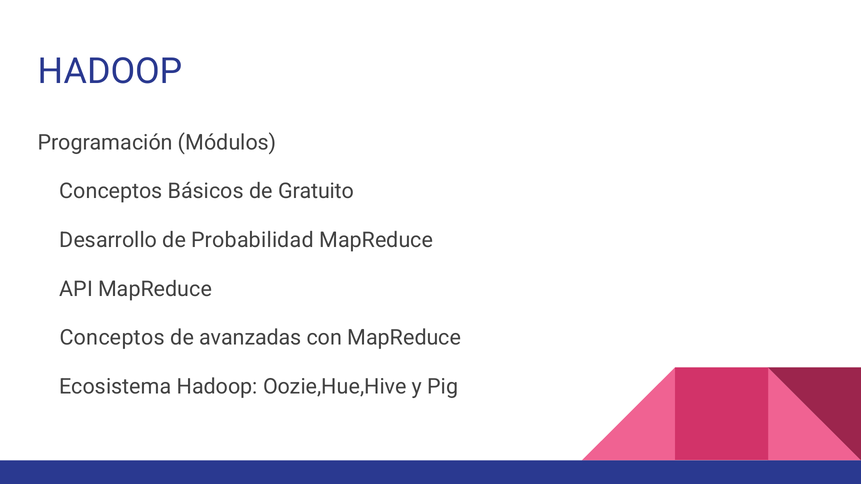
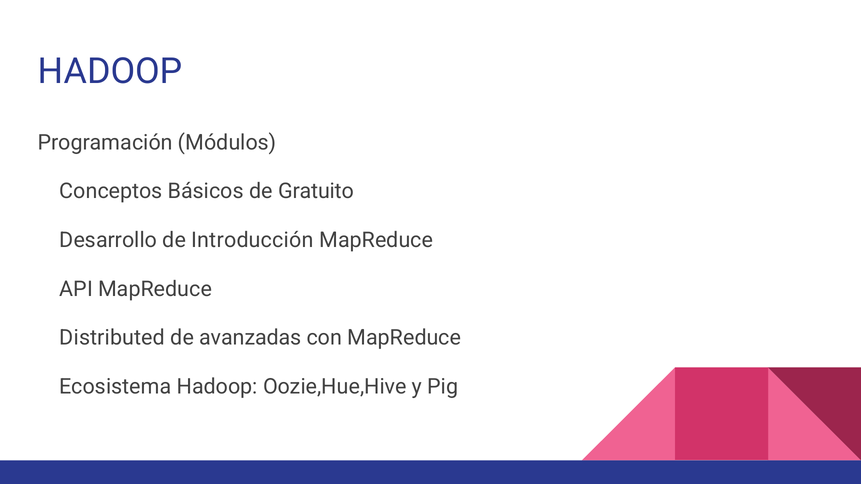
Probabilidad: Probabilidad -> Introducción (252, 240)
Conceptos: Conceptos -> Distributed (112, 338)
